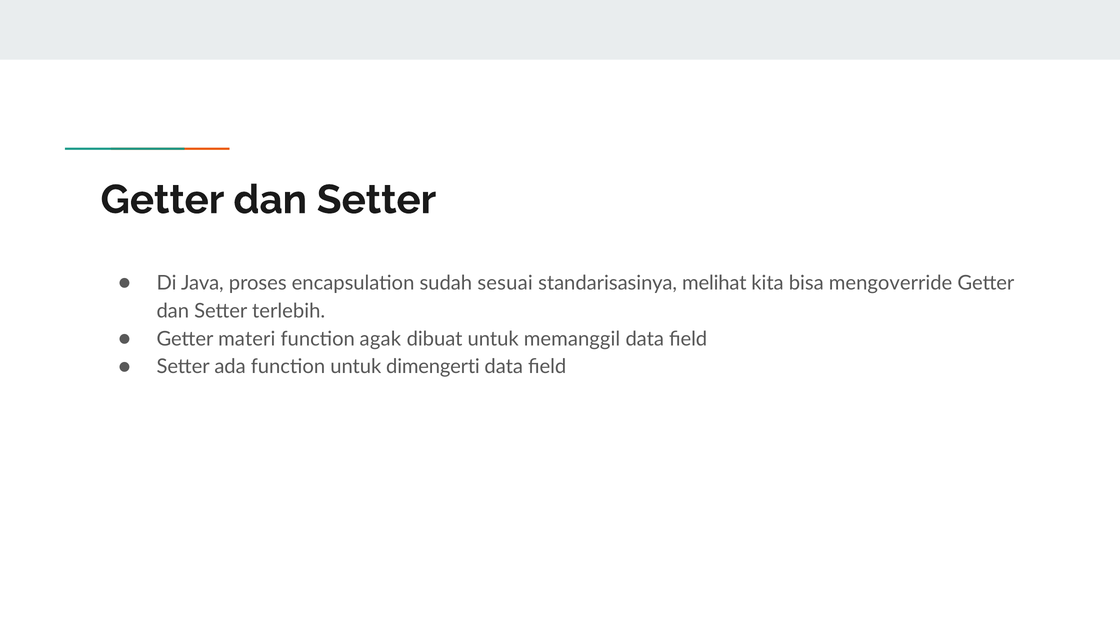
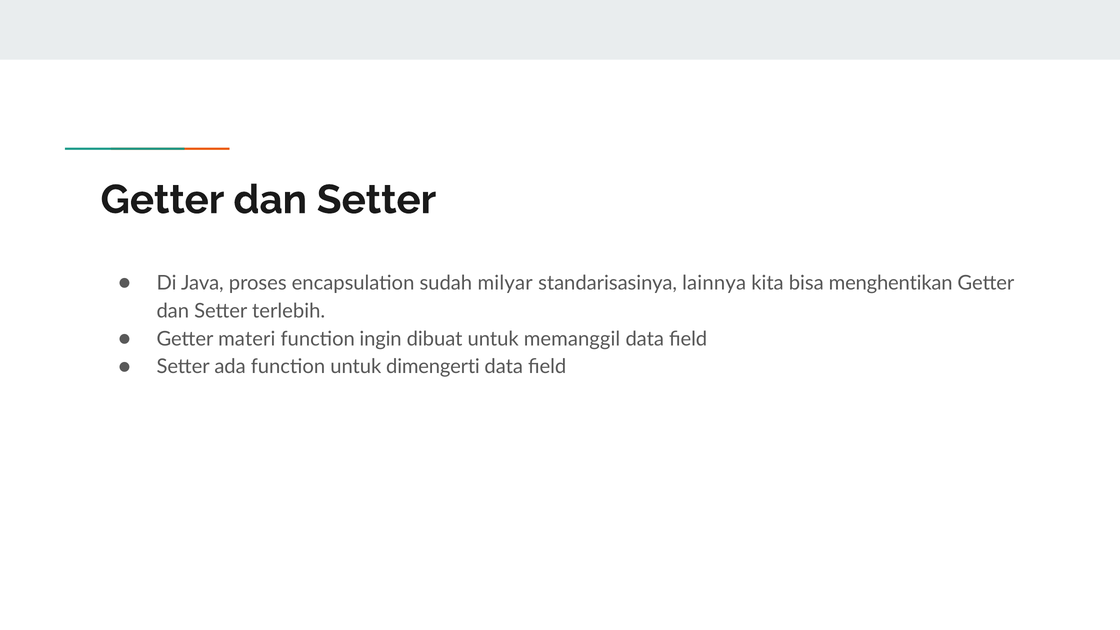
sesuai: sesuai -> milyar (505, 283)
melihat: melihat -> lainnya (714, 283)
mengoverride: mengoverride -> menghentikan (891, 283)
agak: agak -> ingin (381, 339)
